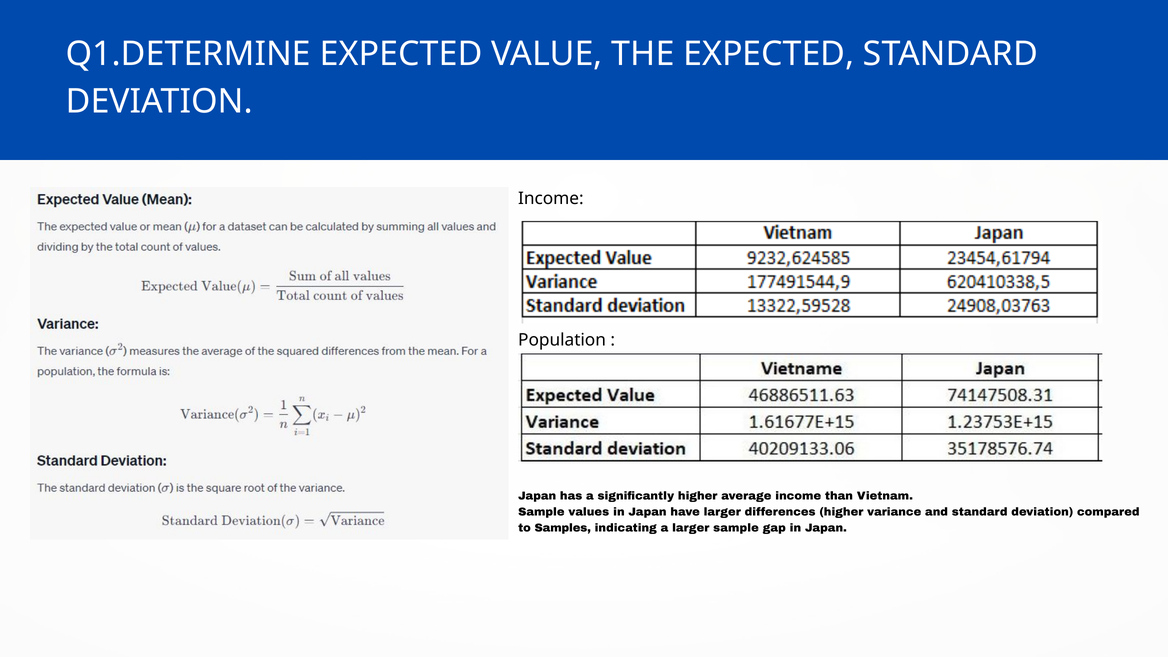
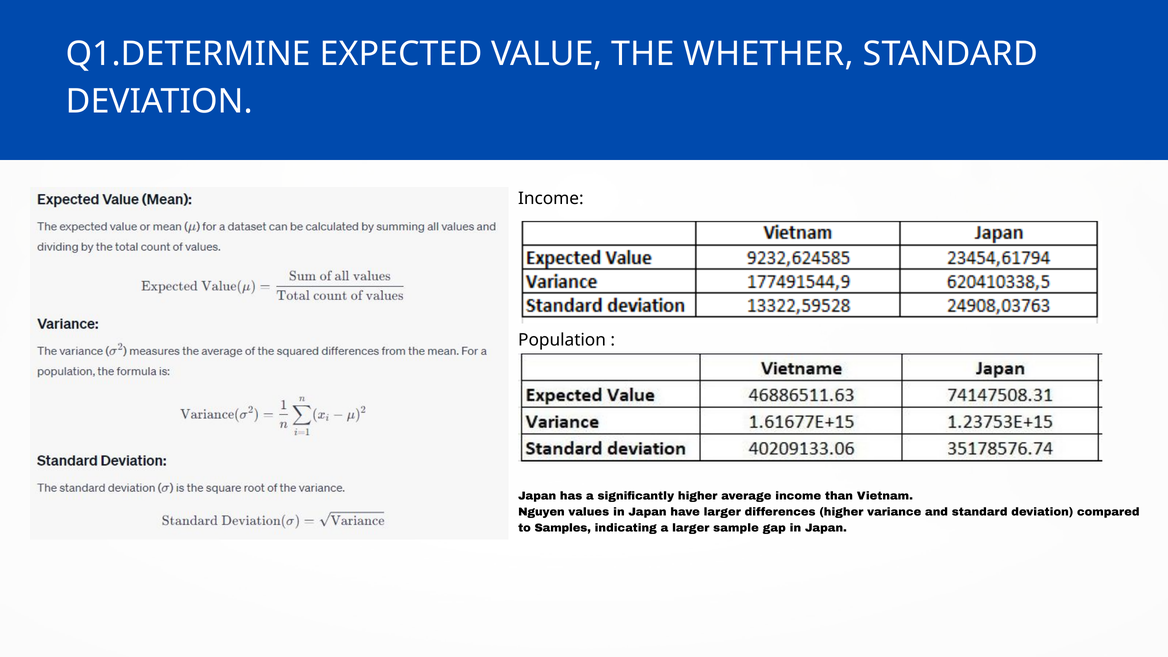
THE EXPECTED: EXPECTED -> WHETHER (769, 54)
Sample: Sample -> Nguyen (541, 512)
